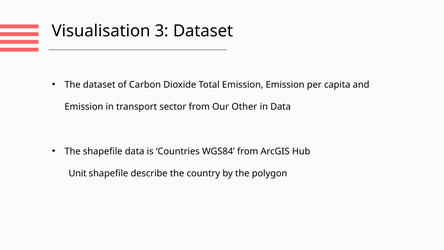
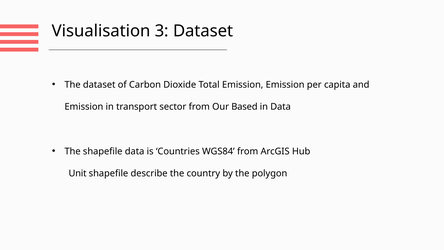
Other: Other -> Based (244, 107)
